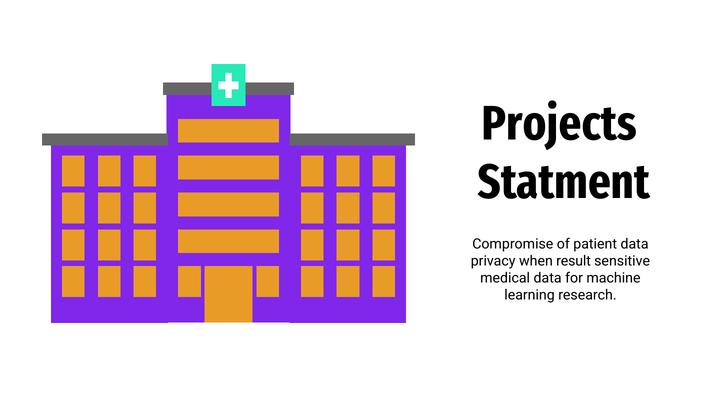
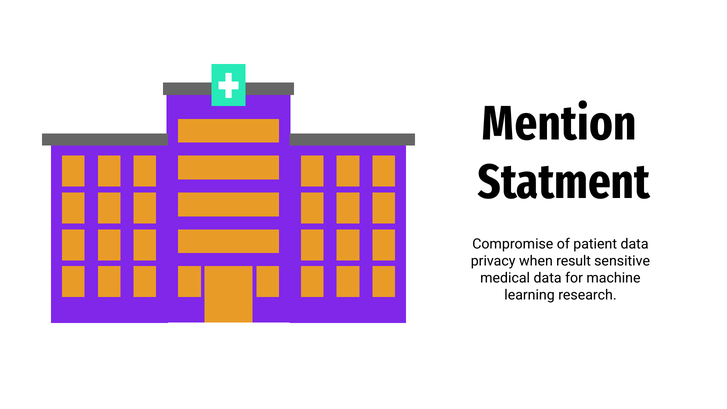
Projects: Projects -> Mention (559, 124)
